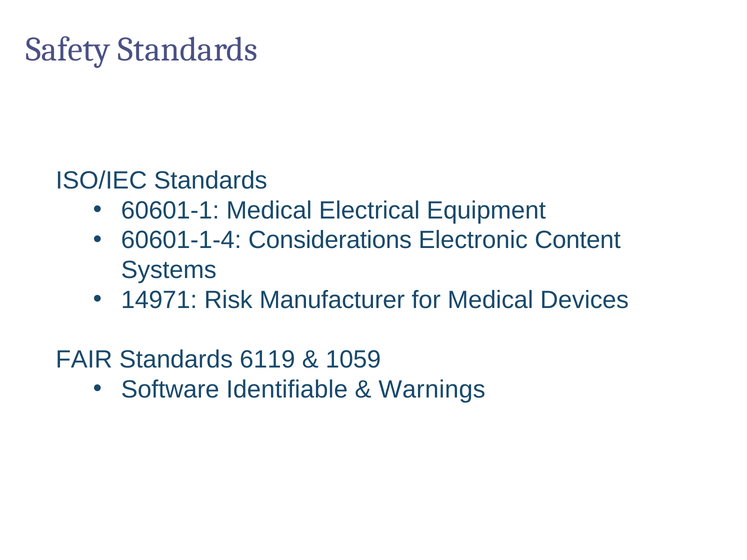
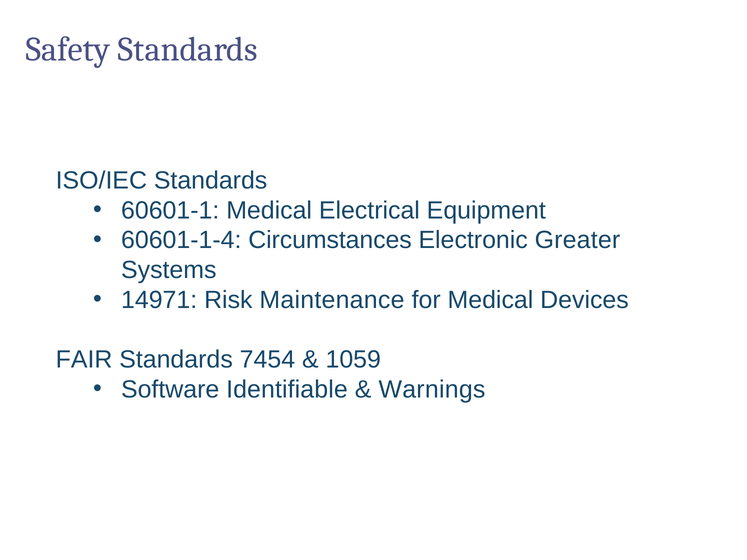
Considerations: Considerations -> Circumstances (330, 240)
Content: Content -> Greater (577, 240)
Manufacturer: Manufacturer -> Maintenance (332, 300)
6119: 6119 -> 7454 (267, 360)
